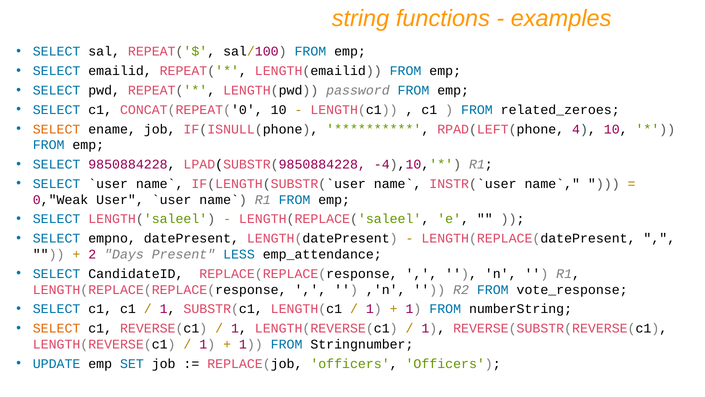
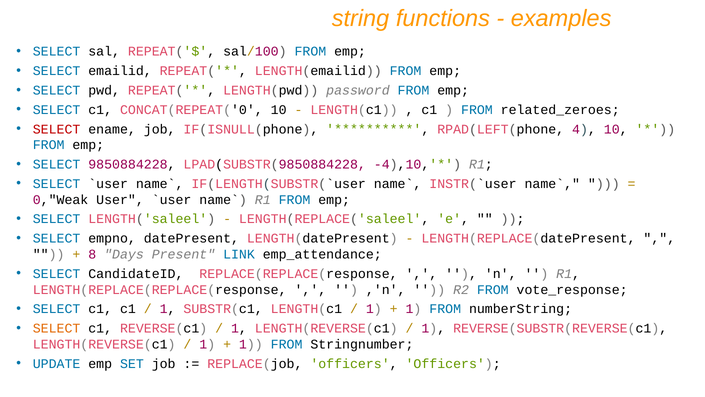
SELECT colour: orange -> red (57, 129)
2: 2 -> 8 (92, 254)
LESS: LESS -> LINK (239, 254)
